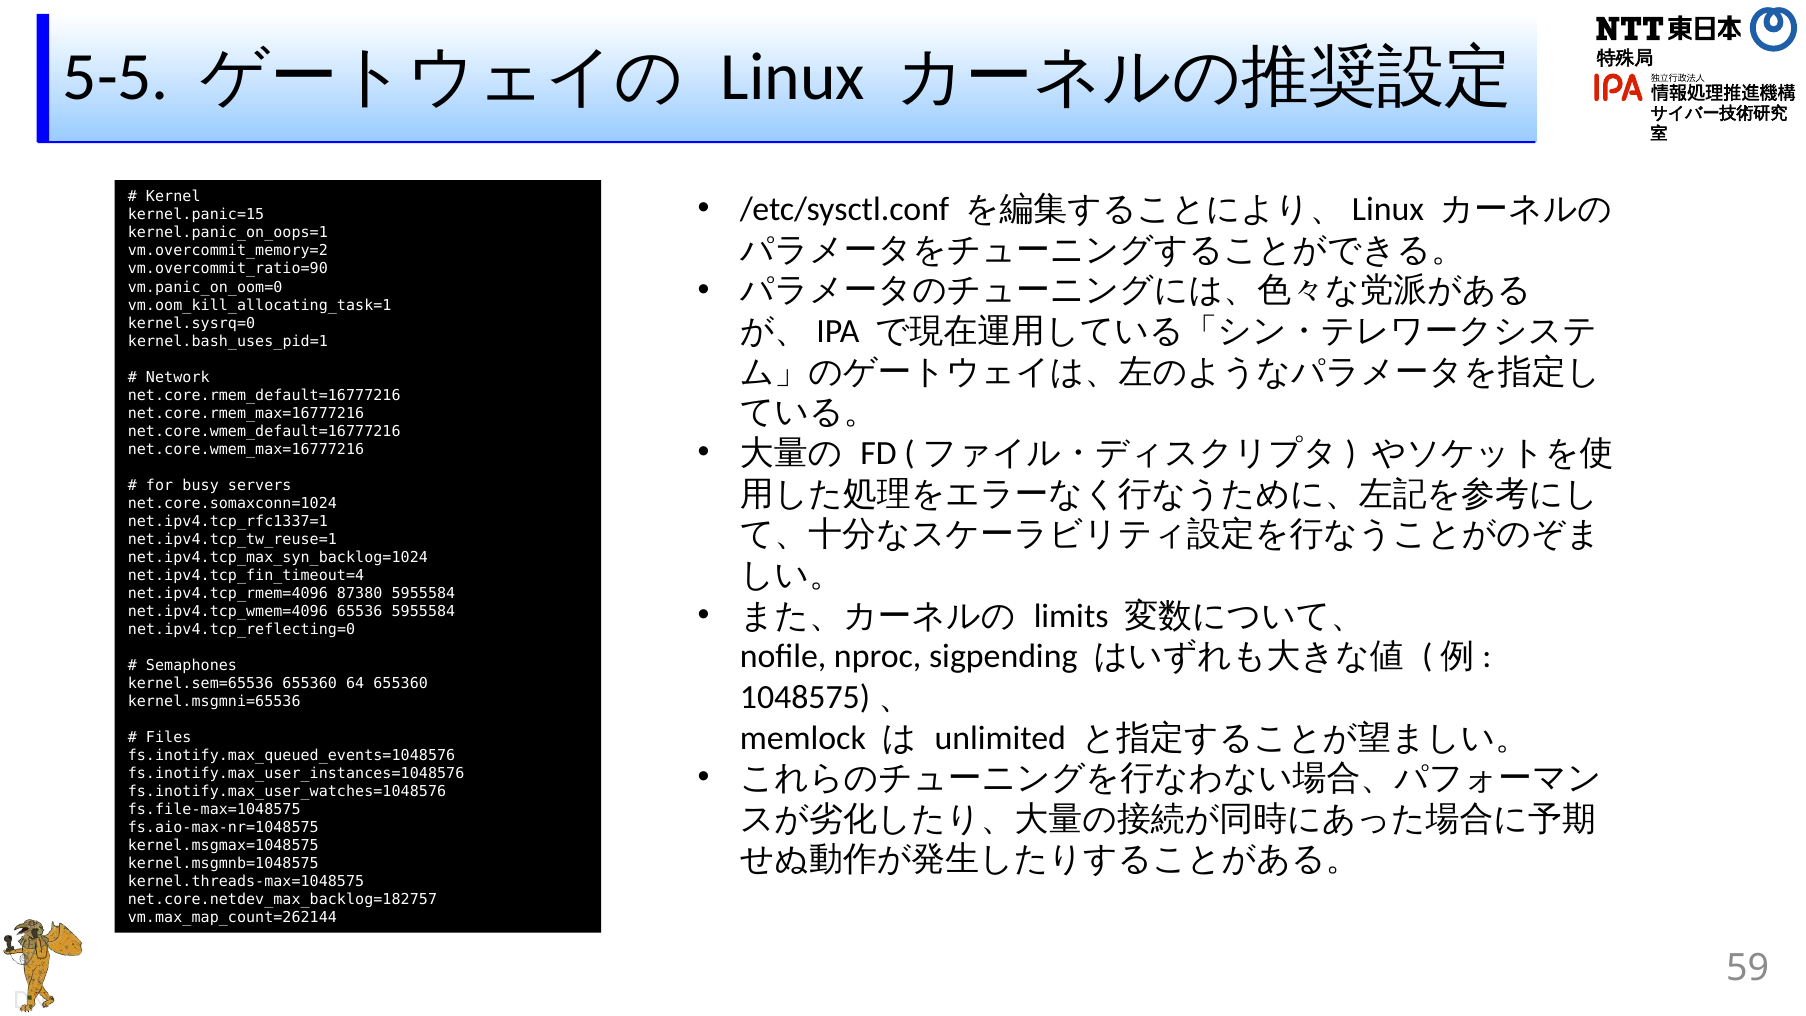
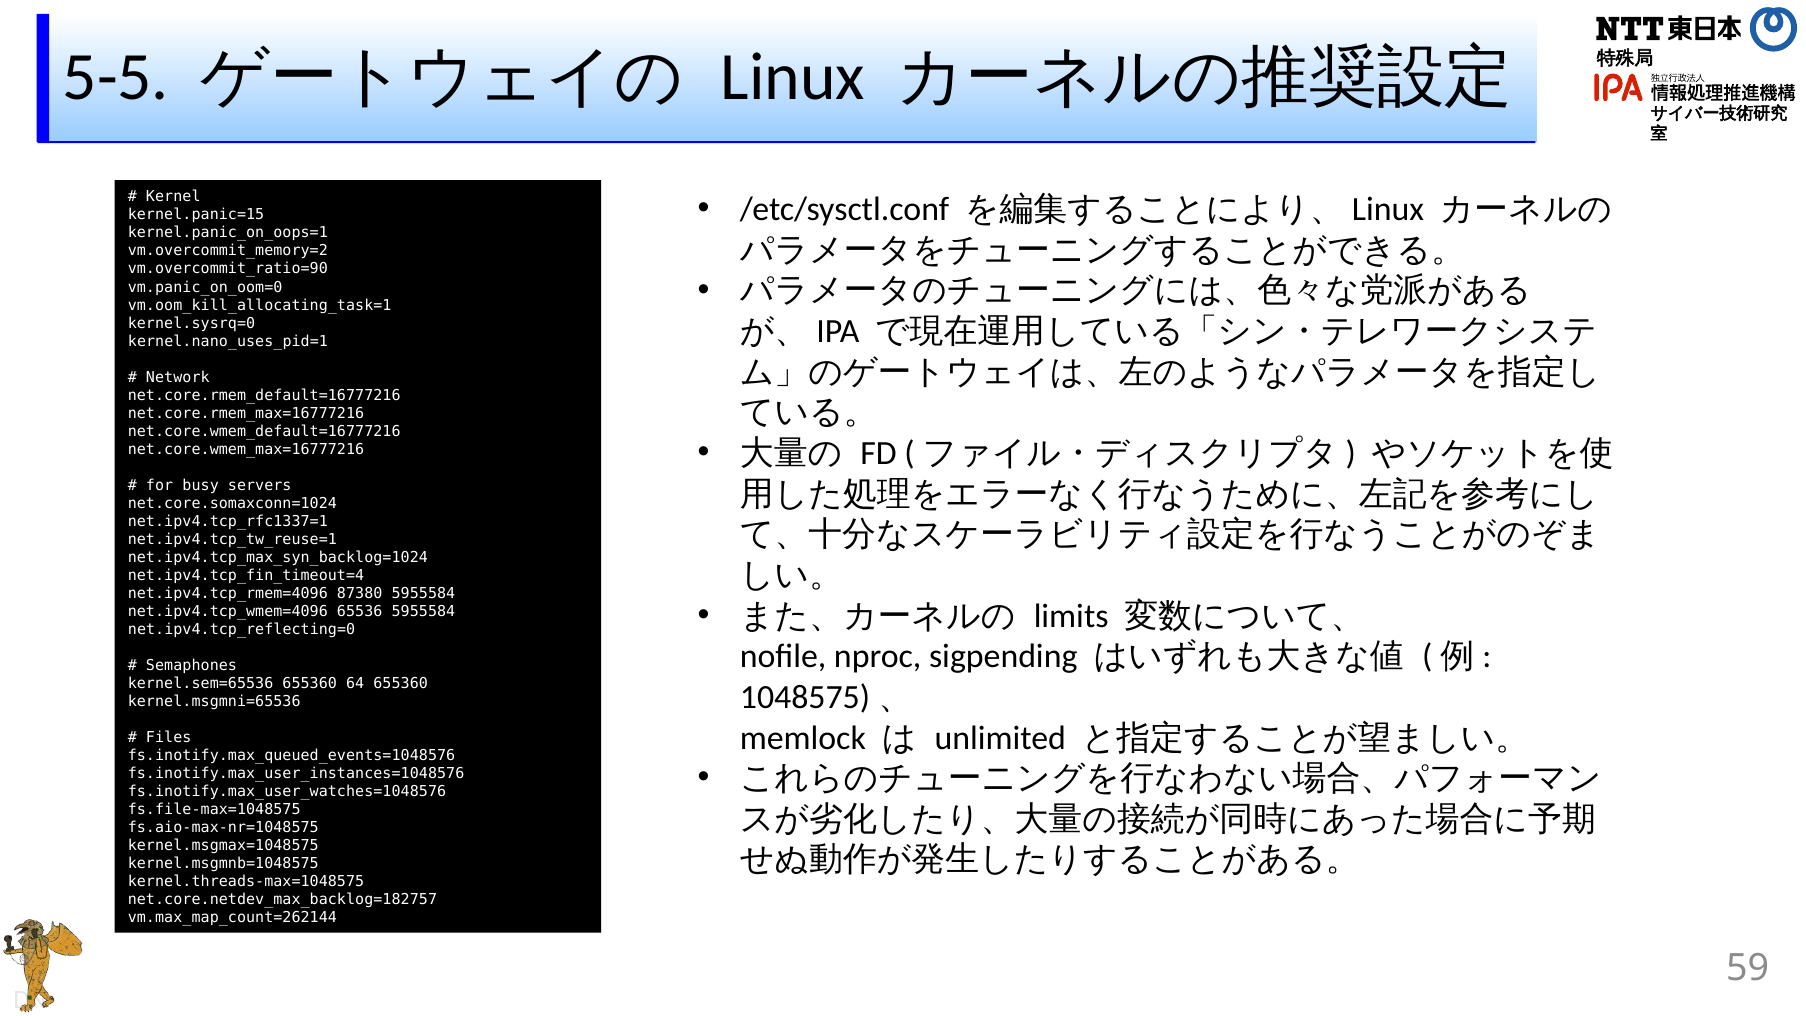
kernel.bash_uses_pid=1: kernel.bash_uses_pid=1 -> kernel.nano_uses_pid=1 (228, 341)
